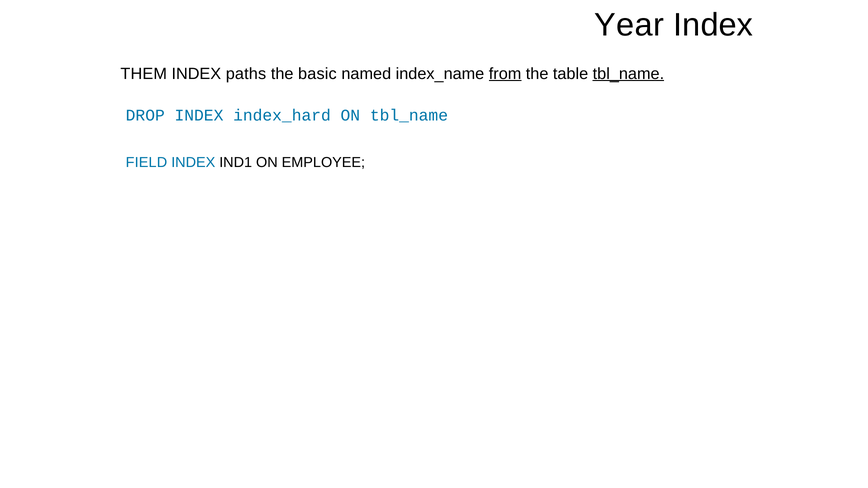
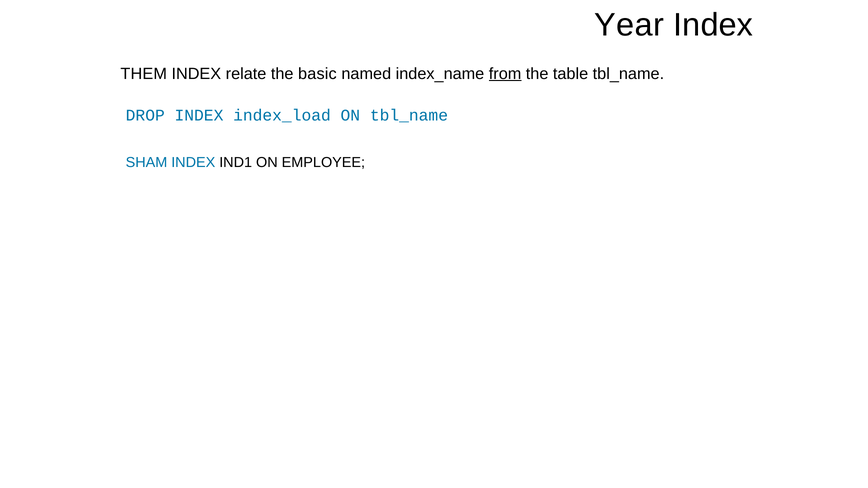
paths: paths -> relate (246, 74)
tbl_name underline: present -> none (628, 74)
index_hard: index_hard -> index_load (282, 116)
FIELD: FIELD -> SHAM (147, 163)
